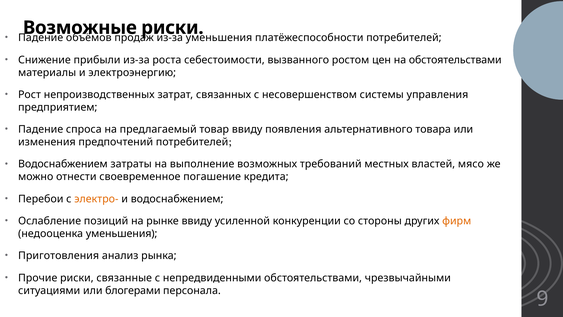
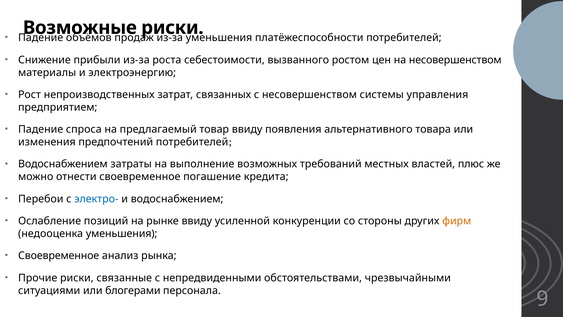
на обстоятельствами: обстоятельствами -> несовершенством (455, 60)
мясо: мясо -> плюс (471, 164)
электро- colour: orange -> blue (96, 199)
Приготовления: Приготовления -> Своевременное (59, 256)
